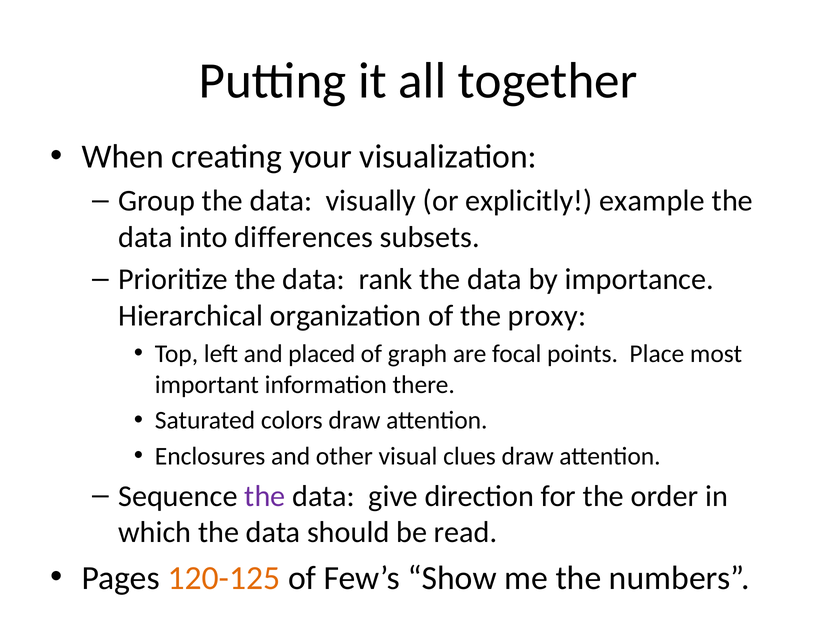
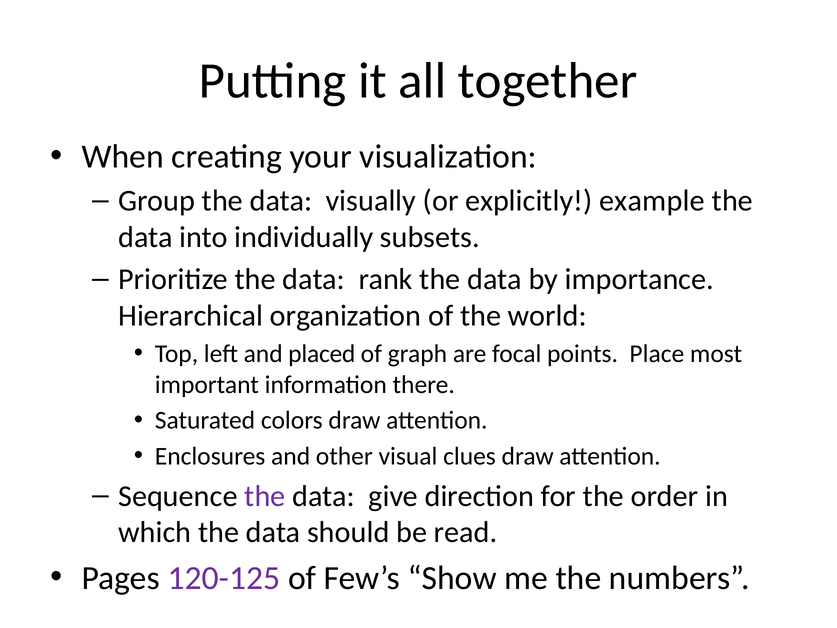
differences: differences -> individually (304, 237)
proxy: proxy -> world (547, 315)
120-125 colour: orange -> purple (224, 578)
